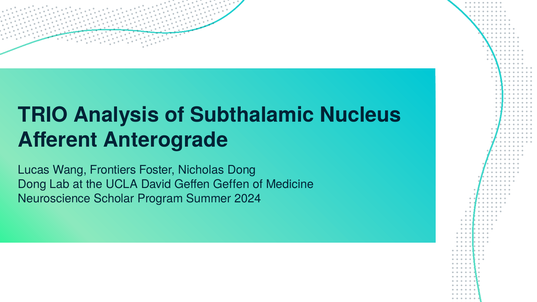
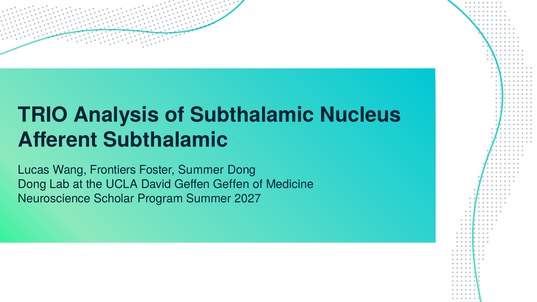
Afferent Anterograde: Anterograde -> Subthalamic (166, 140)
Foster Nicholas: Nicholas -> Summer (201, 170)
2024: 2024 -> 2027 (248, 199)
